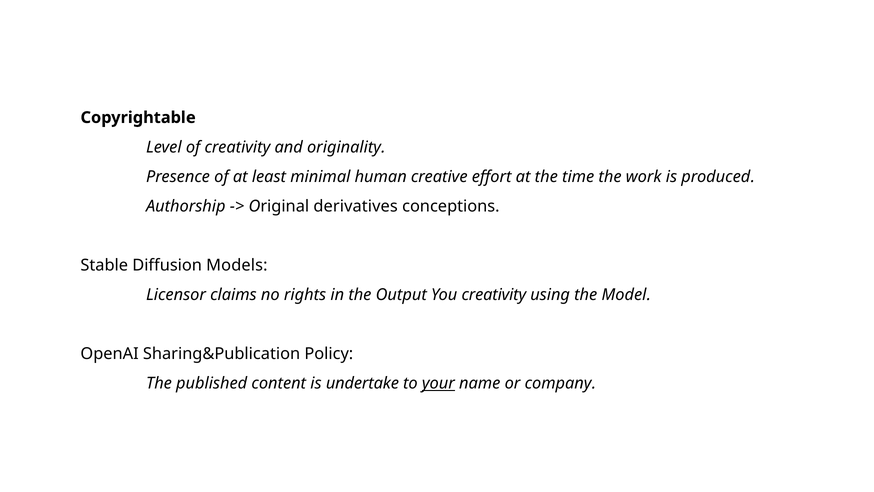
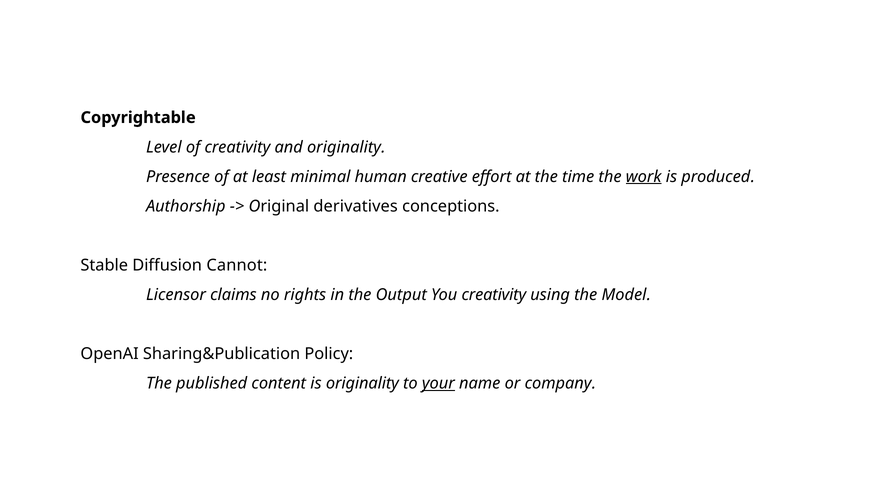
work underline: none -> present (644, 176)
Models: Models -> Cannot (237, 265)
is undertake: undertake -> originality (362, 383)
